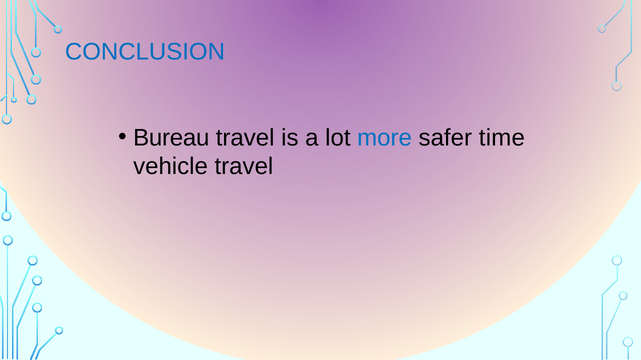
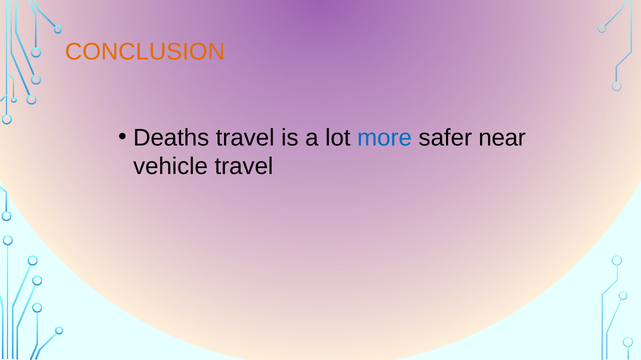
CONCLUSION colour: blue -> orange (145, 52)
Bureau: Bureau -> Deaths (171, 138)
time: time -> near (502, 138)
